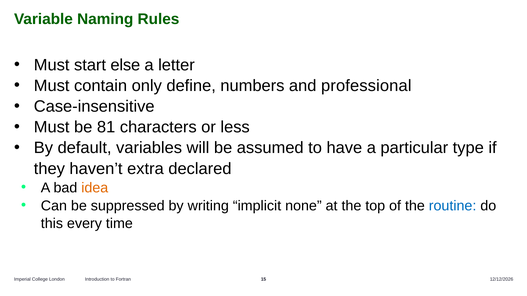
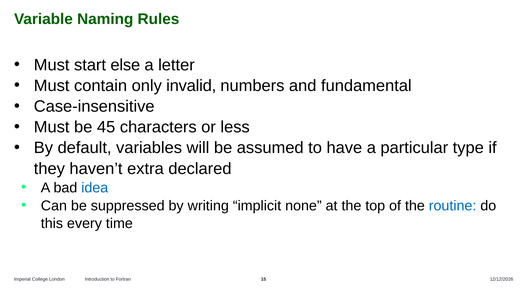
define: define -> invalid (191, 86)
professional: professional -> fundamental (366, 86)
81: 81 -> 45 (106, 127)
idea colour: orange -> blue (95, 188)
